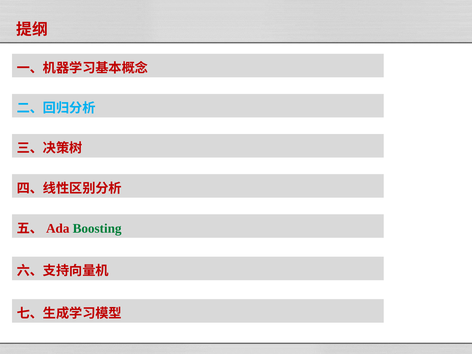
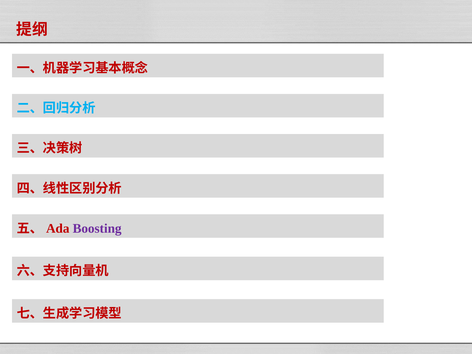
Boosting colour: green -> purple (97, 229)
